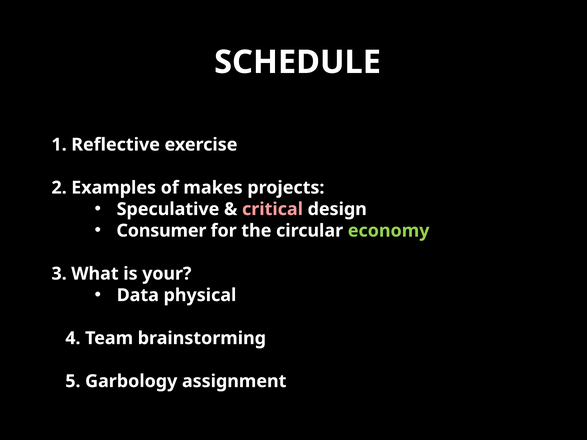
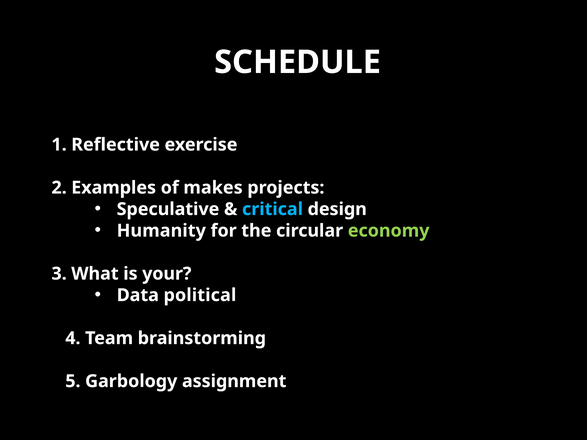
critical colour: pink -> light blue (273, 209)
Consumer: Consumer -> Humanity (161, 231)
physical: physical -> political (200, 295)
